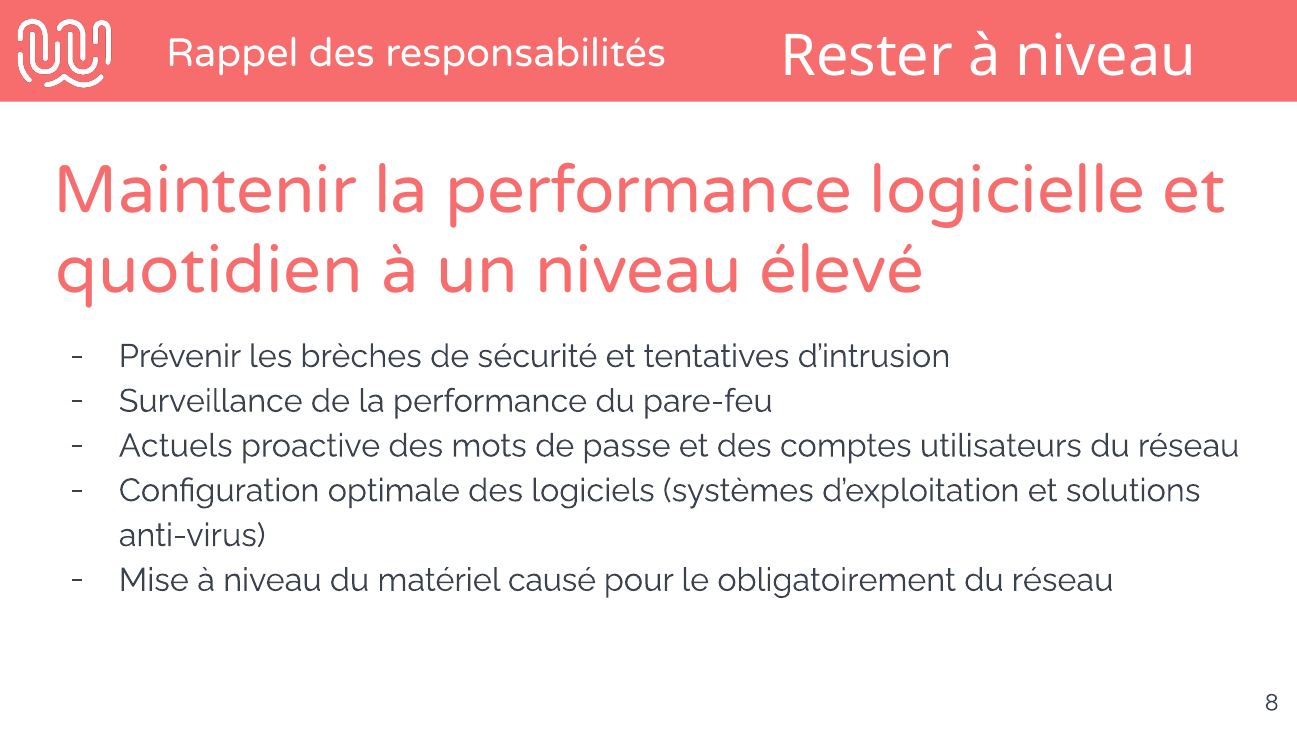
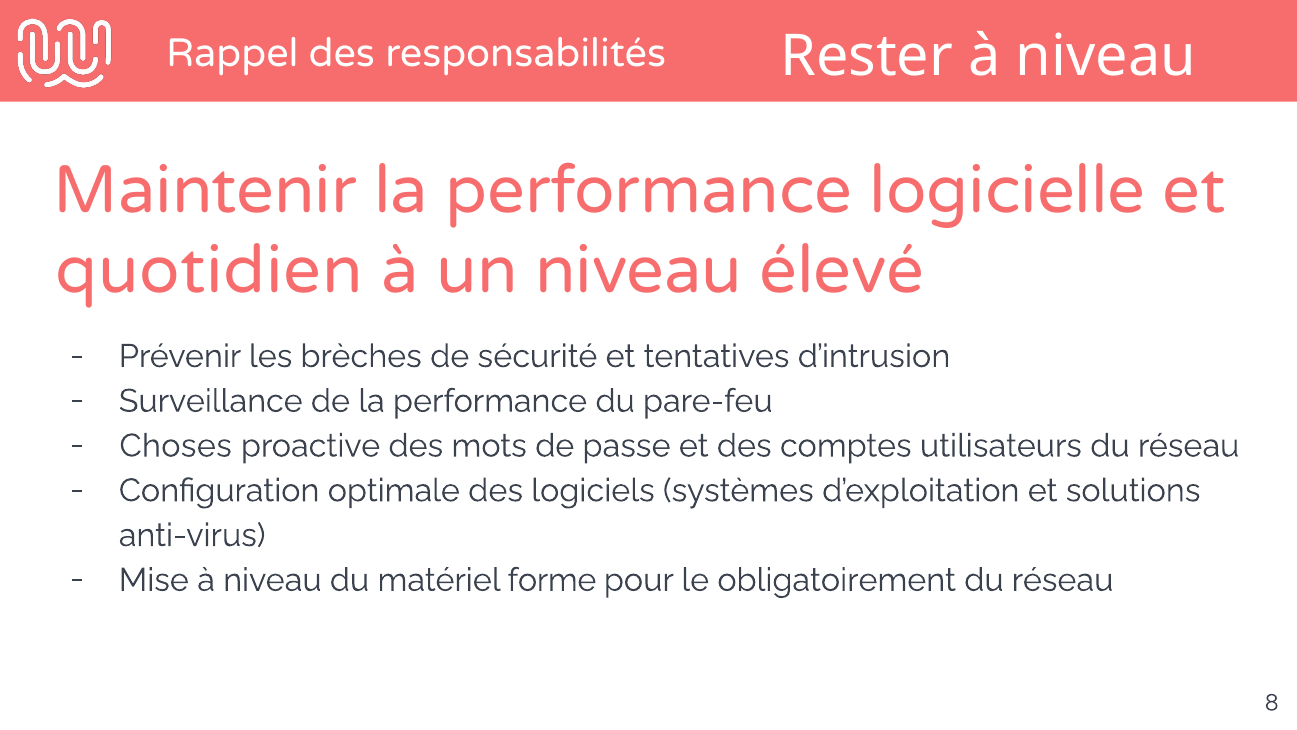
Actuels: Actuels -> Choses (176, 446)
causé: causé -> forme (552, 580)
